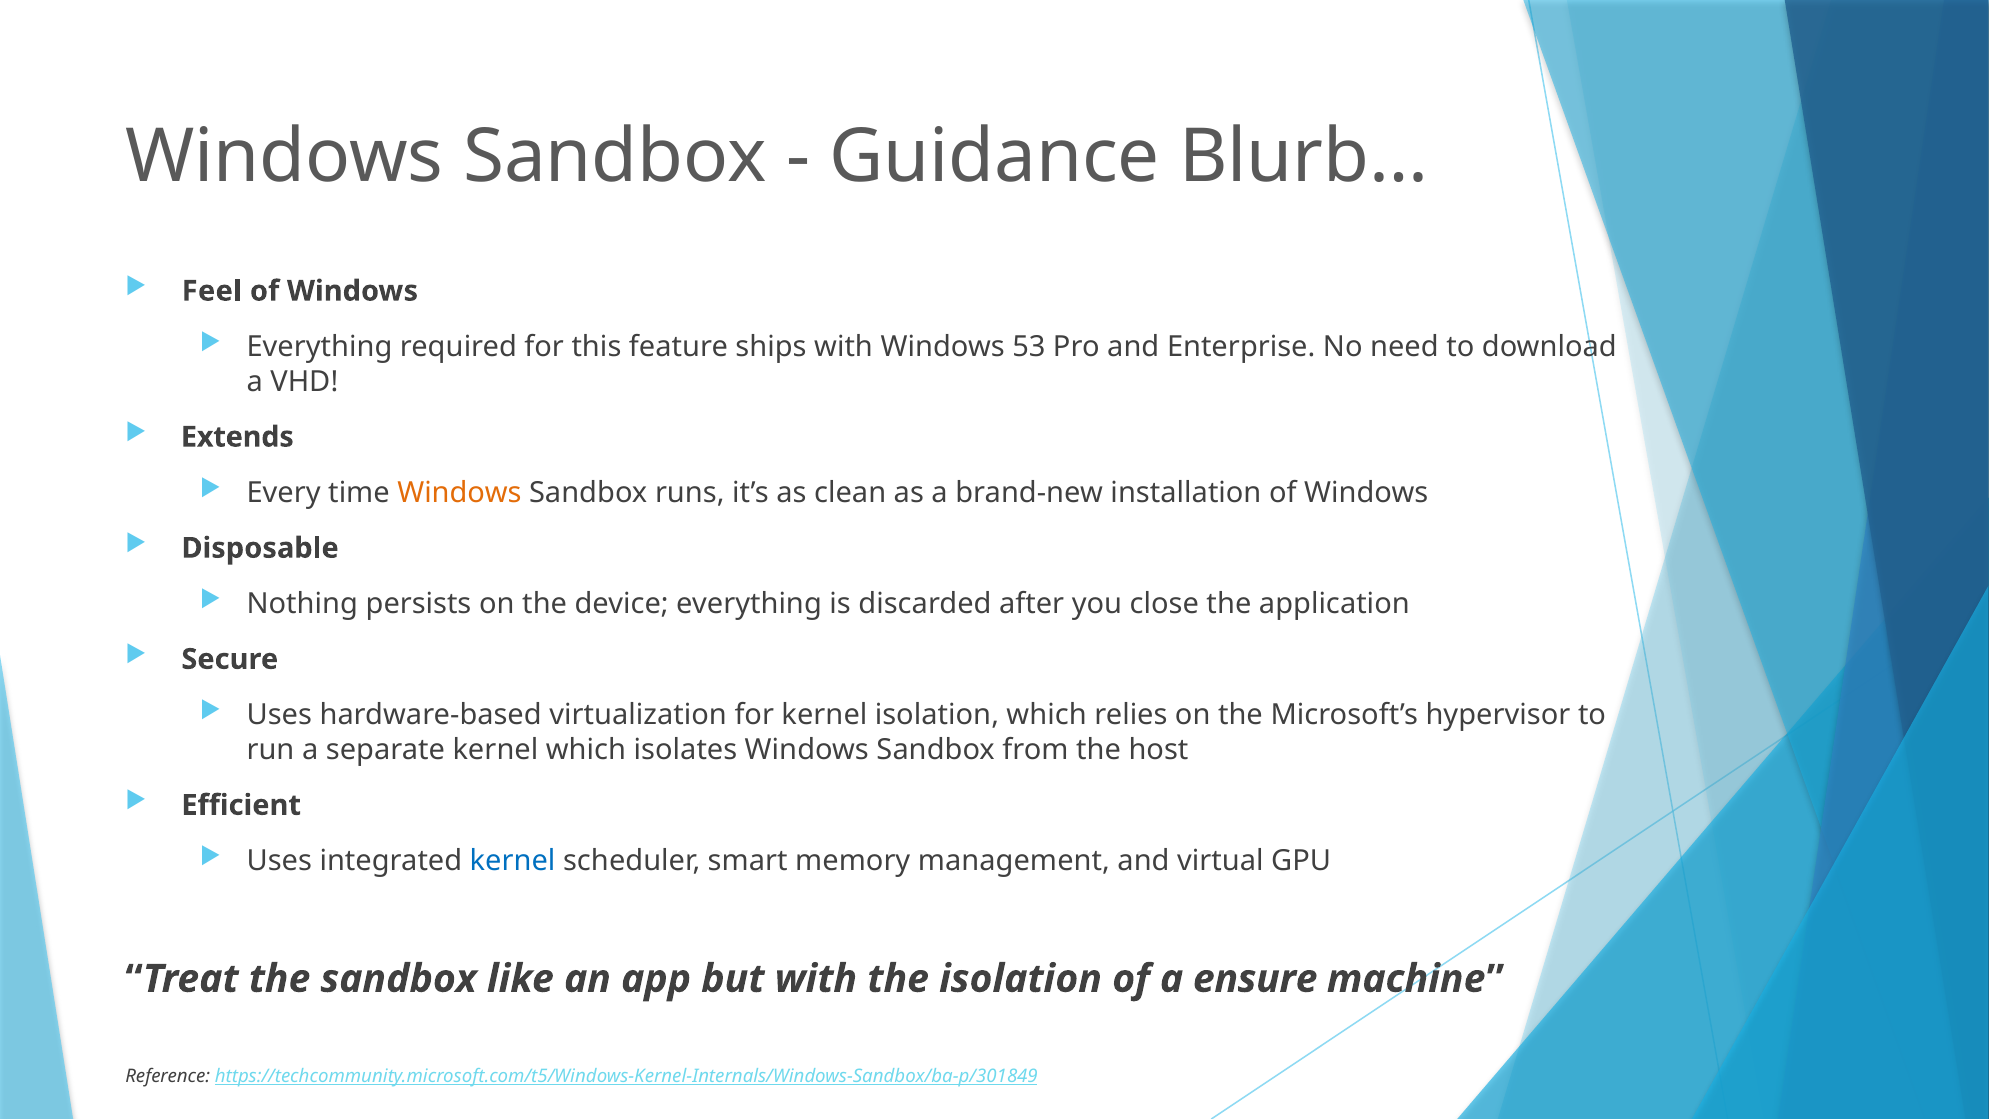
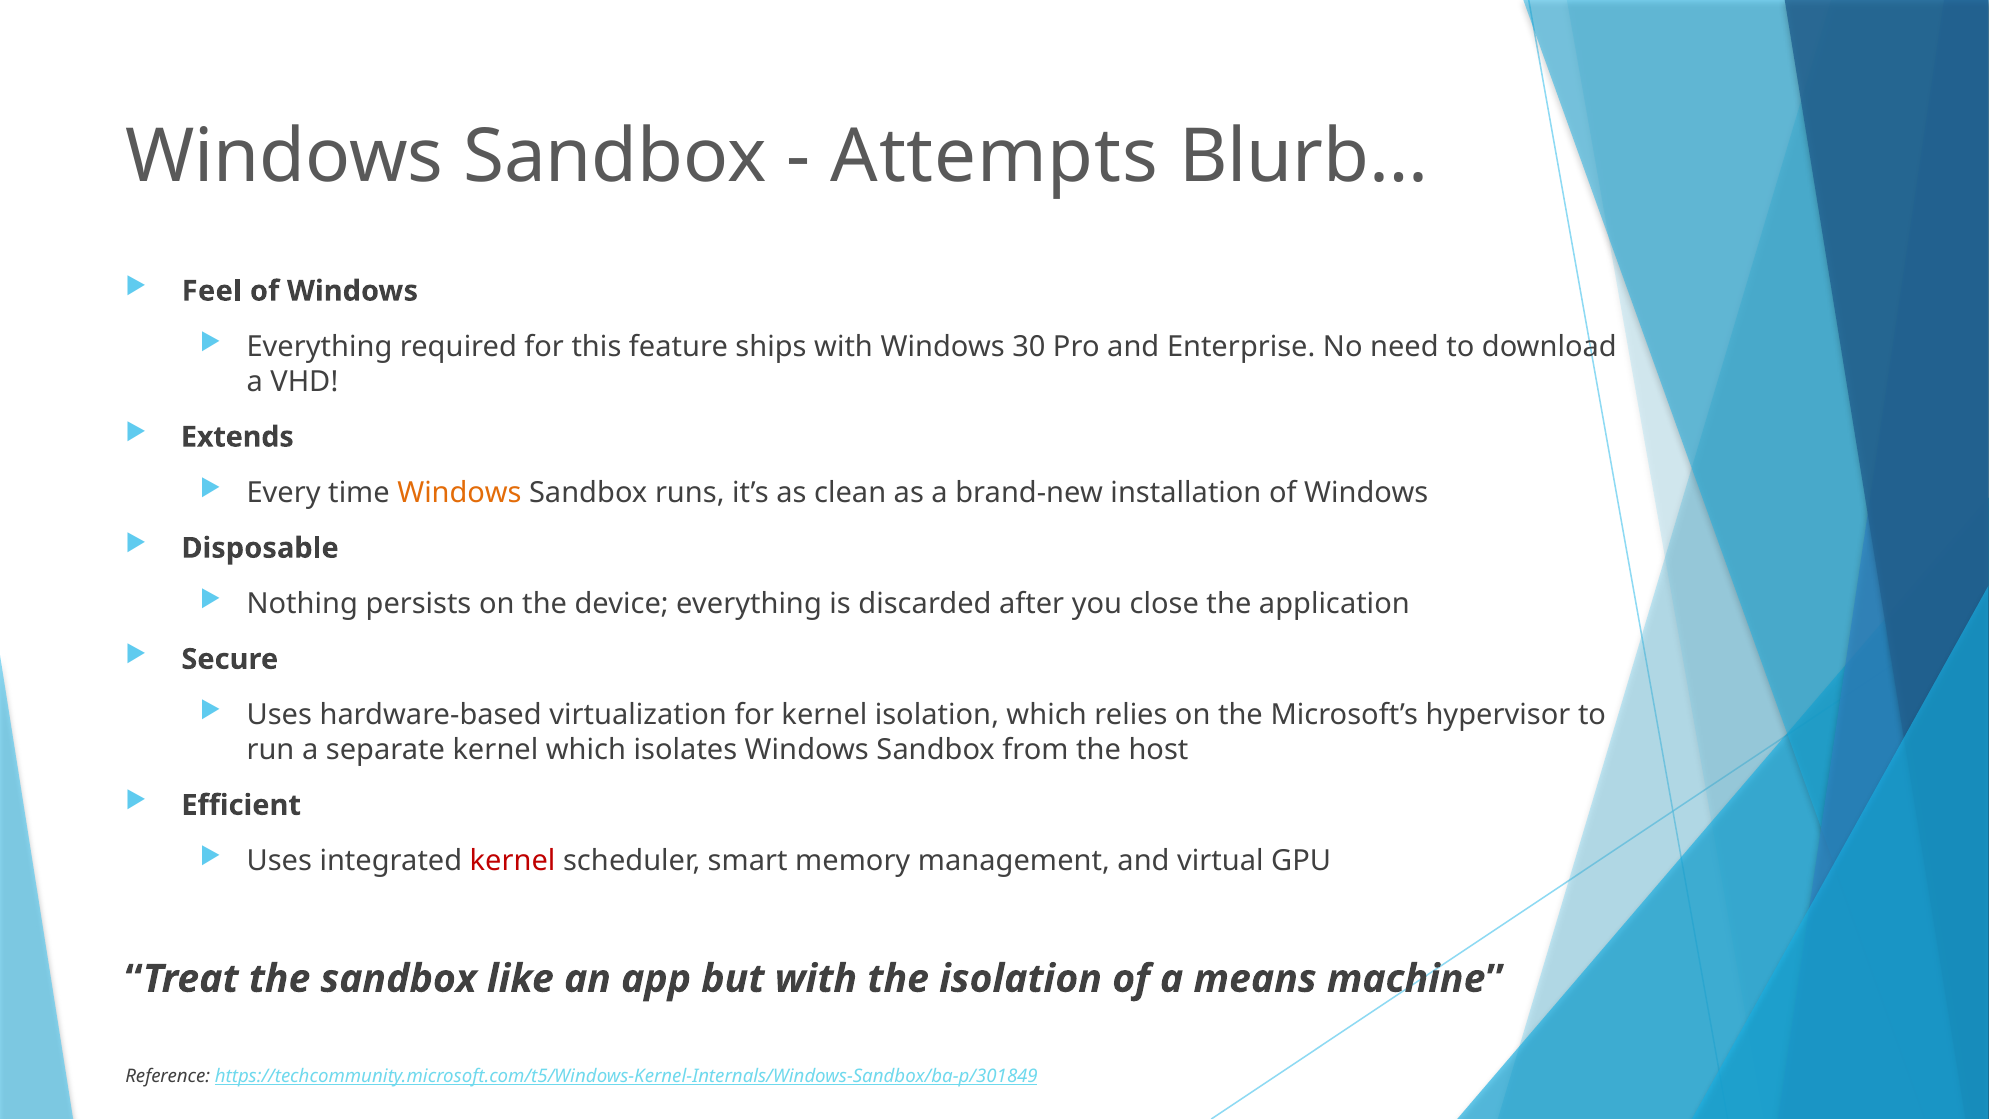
Guidance: Guidance -> Attempts (994, 157)
53: 53 -> 30 (1029, 347)
kernel colour: blue -> red (513, 861)
ensure: ensure -> means (1255, 979)
